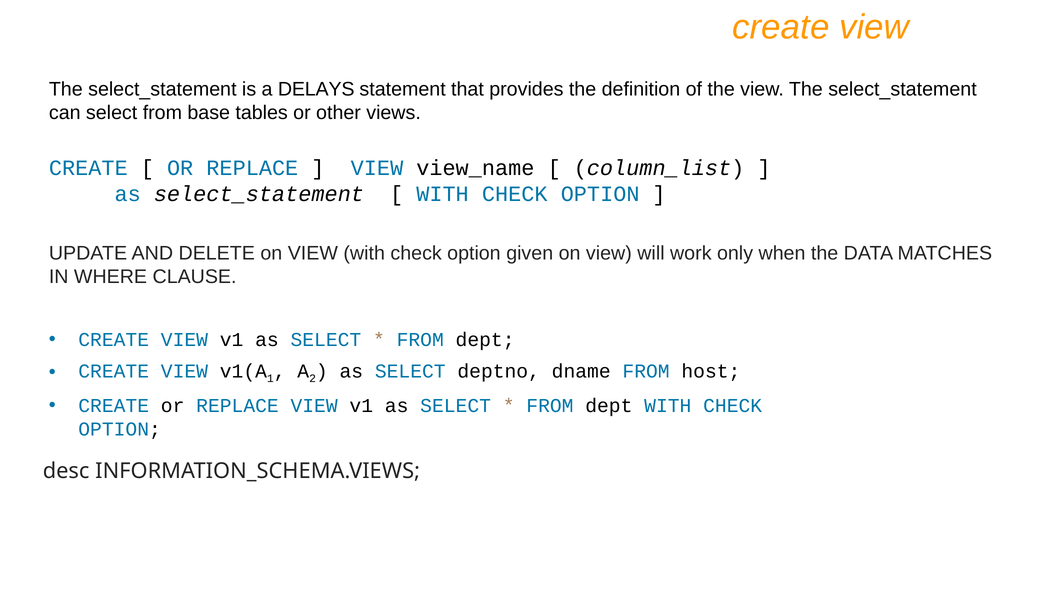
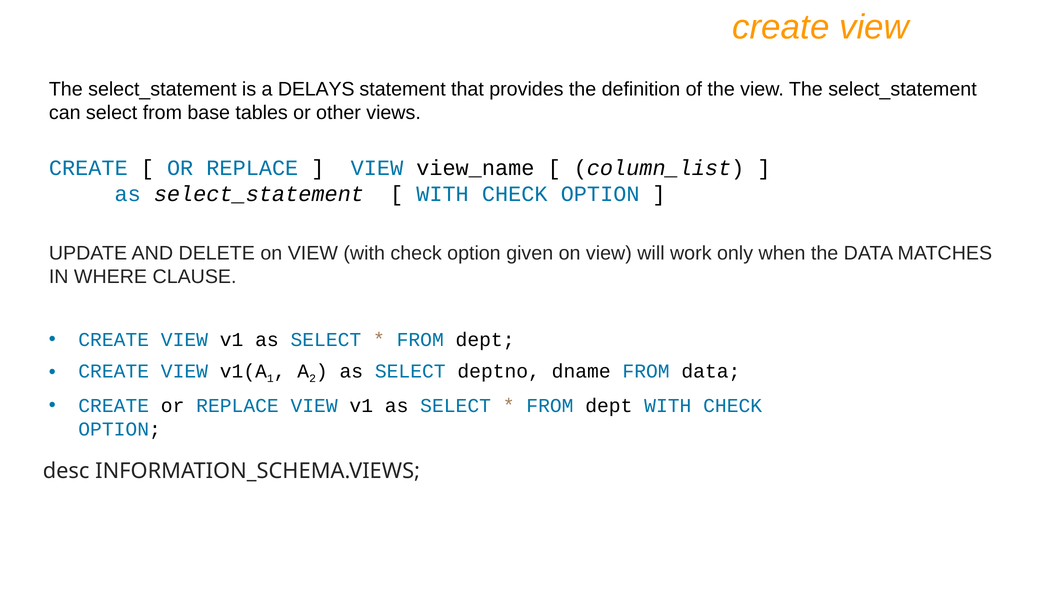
FROM host: host -> data (711, 371)
